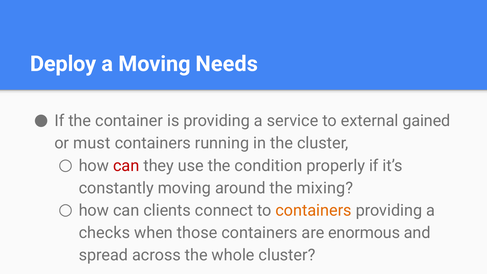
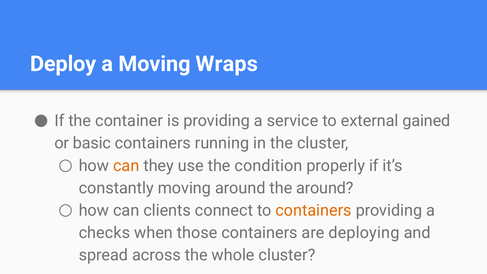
Needs: Needs -> Wraps (227, 64)
must: must -> basic (92, 143)
can colour: red -> orange (126, 166)
the mixing: mixing -> around (325, 188)
enormous: enormous -> deploying (364, 233)
